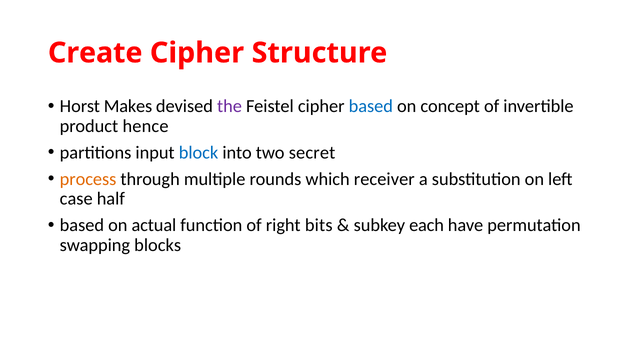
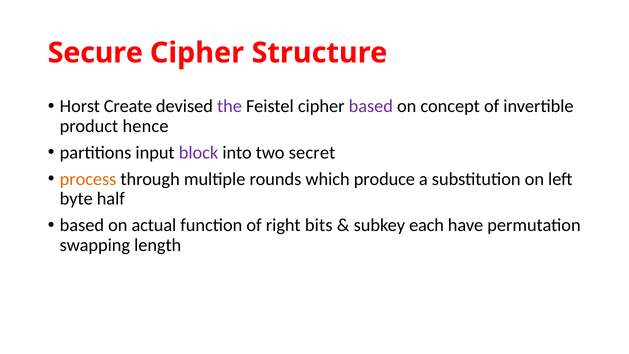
Create: Create -> Secure (95, 53)
Makes: Makes -> Create (128, 106)
based colour: blue -> purple (371, 106)
block colour: blue -> purple (199, 153)
receiver: receiver -> produce (384, 179)
case: case -> byte (76, 199)
blocks: blocks -> length (158, 245)
